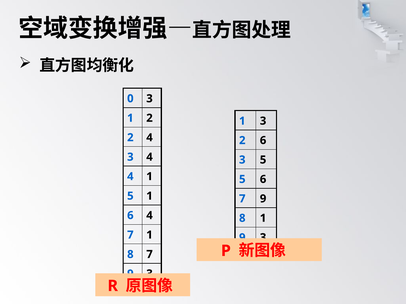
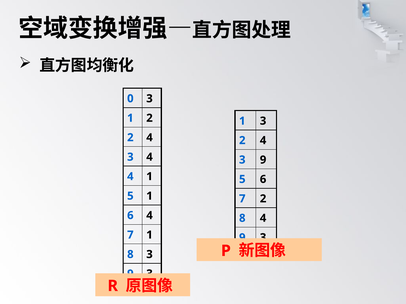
6: 6 -> 4 (263, 141)
5: 5 -> 9 (263, 160)
9: 9 -> 2 (263, 199)
8 1: 1 -> 4 (263, 218)
8 7: 7 -> 3 (150, 255)
